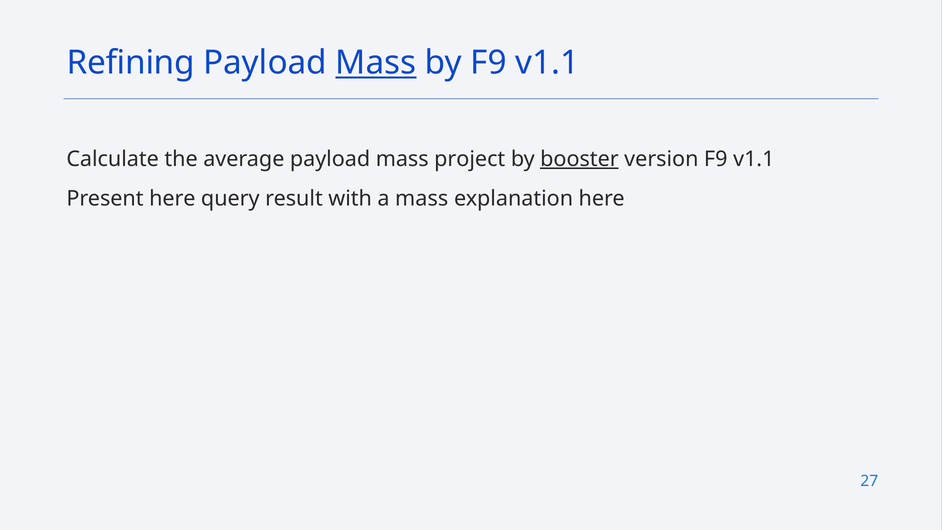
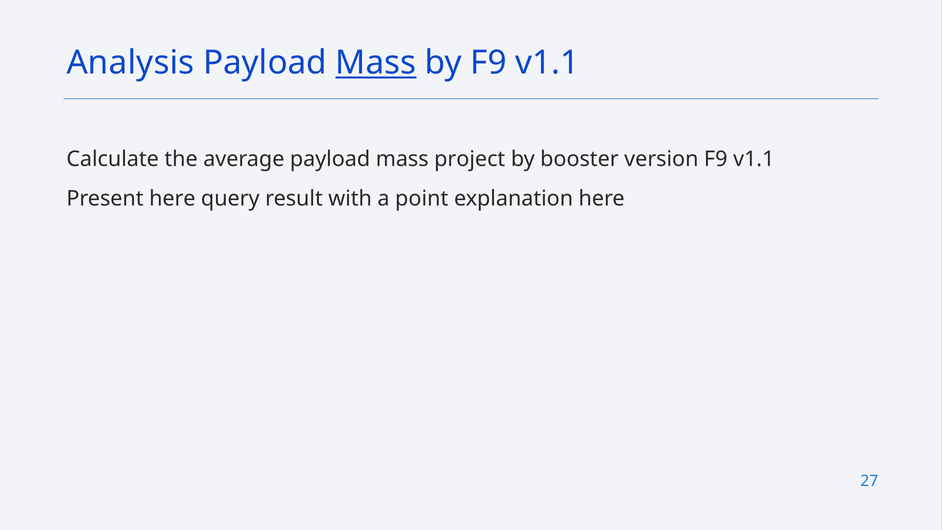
Refining: Refining -> Analysis (130, 63)
booster underline: present -> none (579, 159)
a mass: mass -> point (422, 199)
